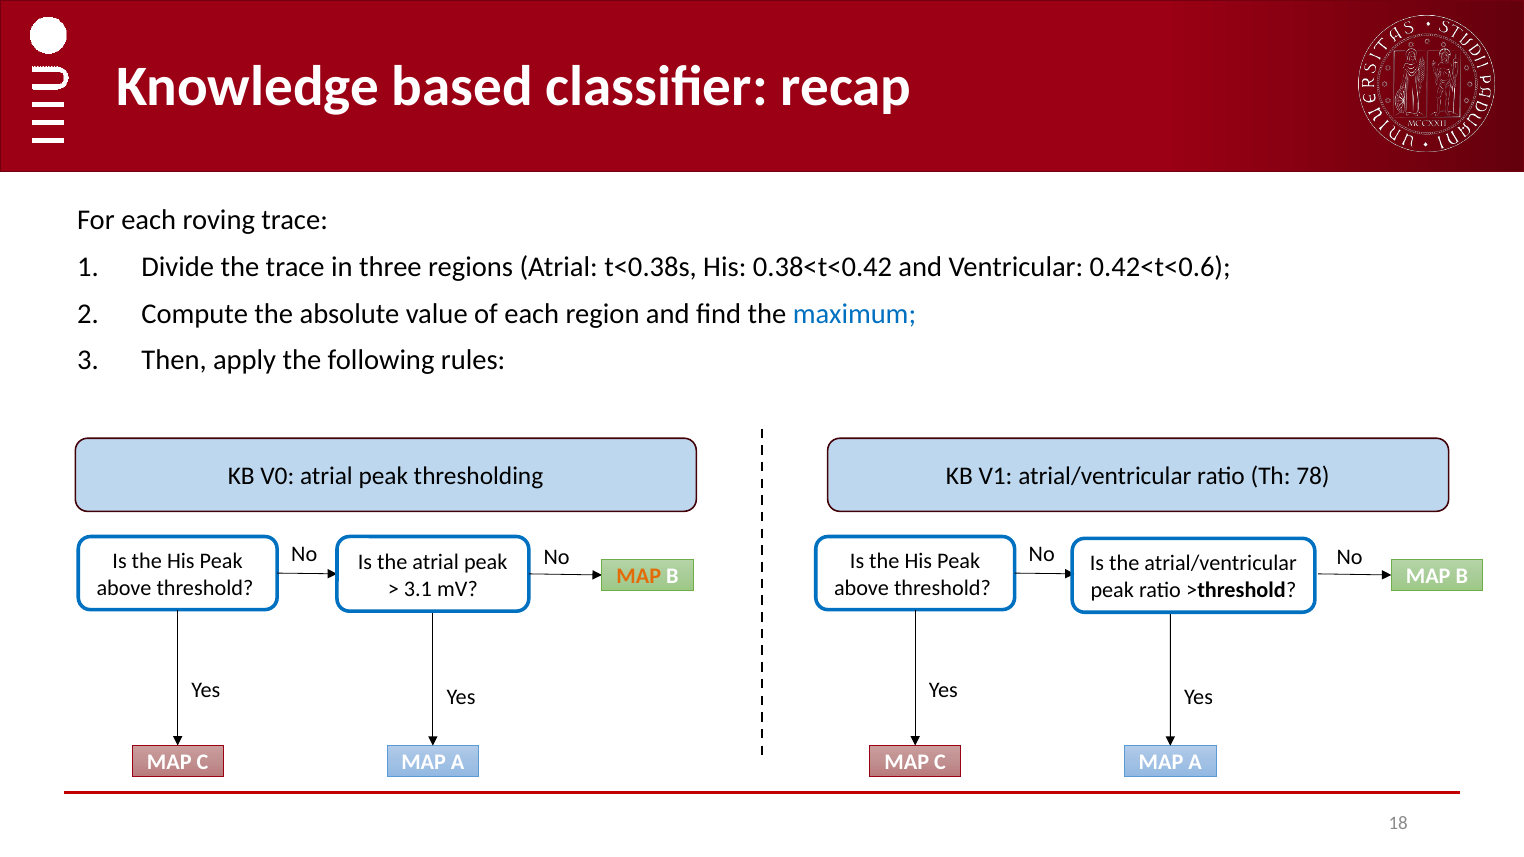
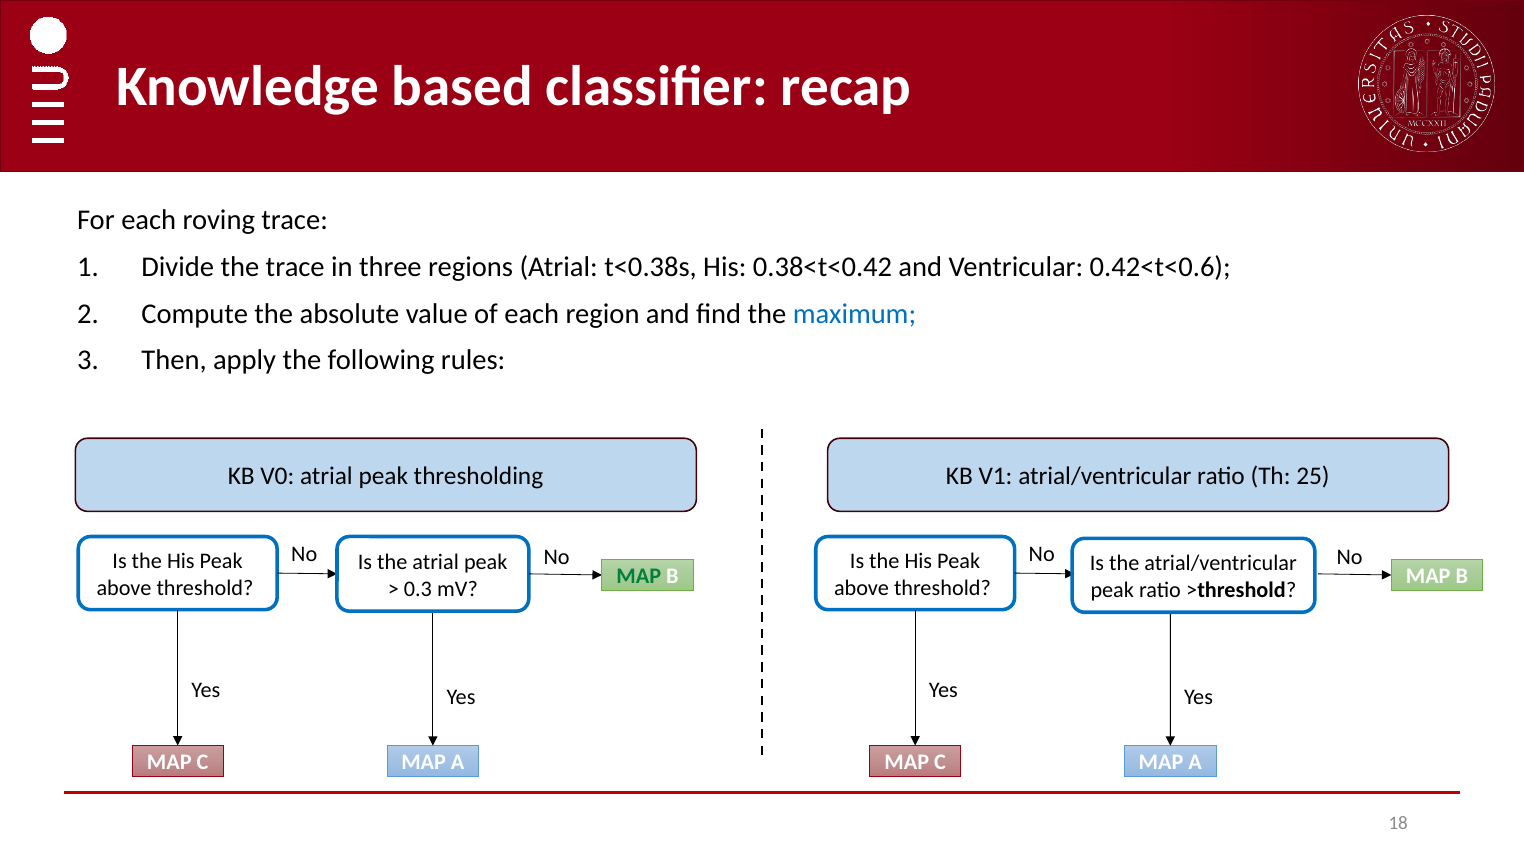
78: 78 -> 25 (1313, 477)
MAP colour: orange -> green (639, 577)
3.1: 3.1 -> 0.3 (418, 589)
